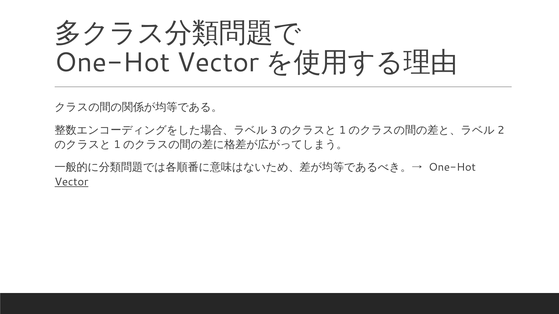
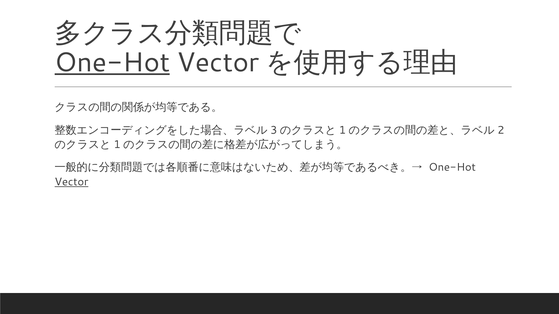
One-Hot underline: none -> present (112, 63)
